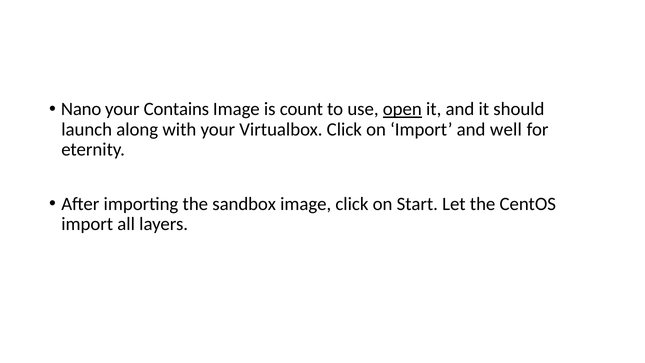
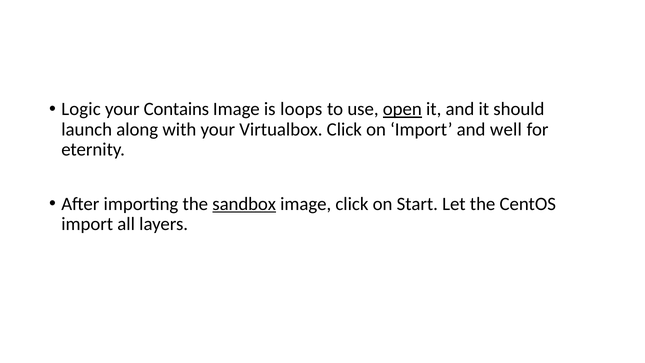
Nano: Nano -> Logic (81, 109)
count: count -> loops (301, 109)
sandbox underline: none -> present (244, 204)
